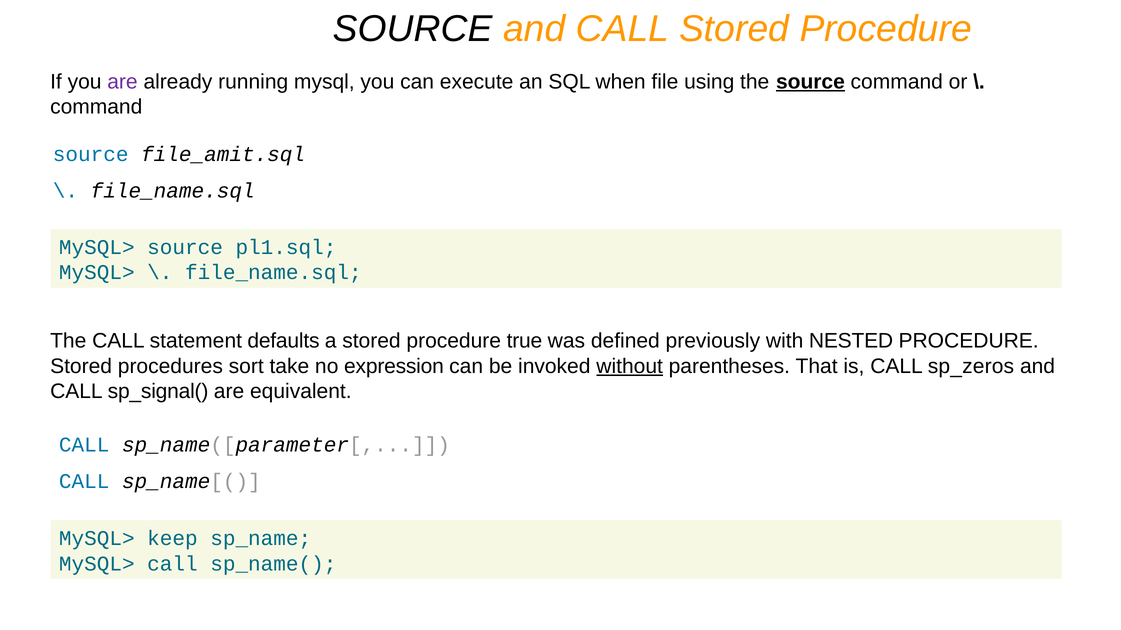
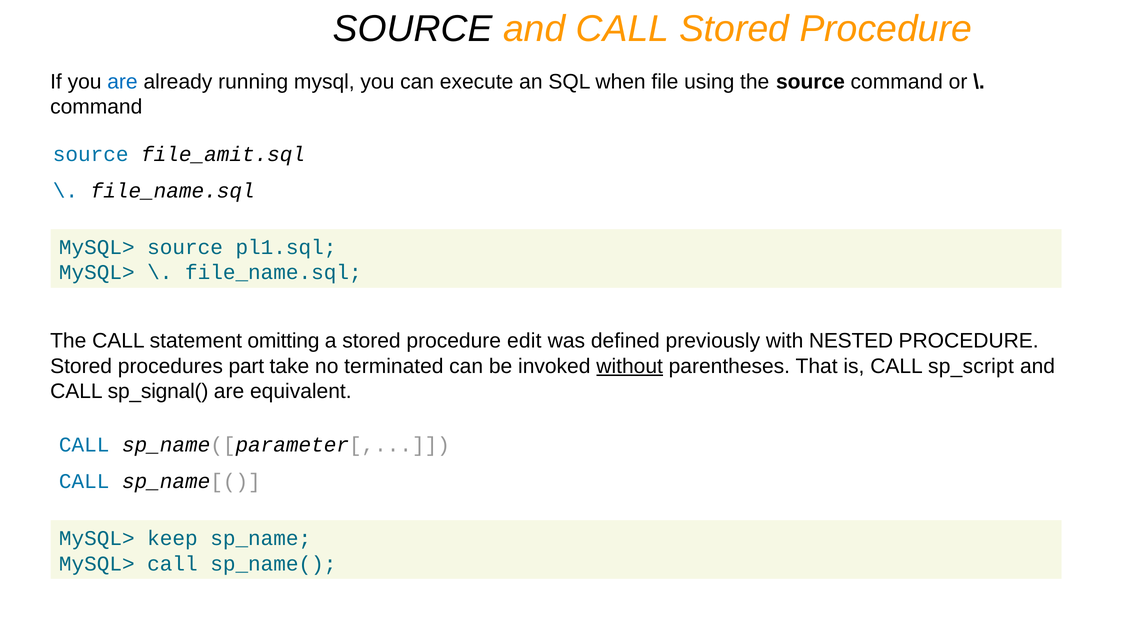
are colour: purple -> blue (122, 82)
source underline: present -> none (810, 82)
defaults: defaults -> omitting (283, 341)
true: true -> edit (524, 341)
sort: sort -> part (246, 366)
expression: expression -> terminated (394, 366)
sp_zeros: sp_zeros -> sp_script (971, 366)
